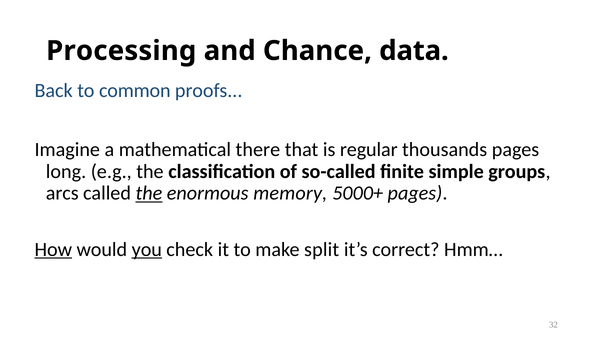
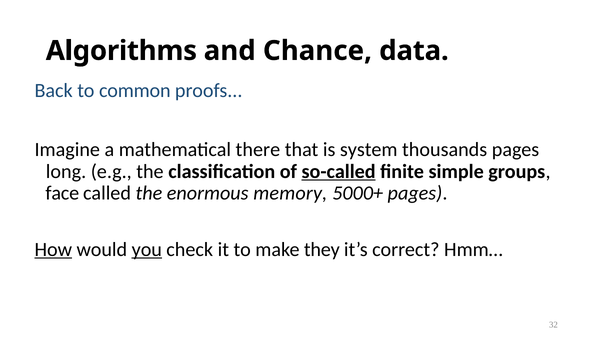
Processing: Processing -> Algorithms (121, 51)
regular: regular -> system (369, 150)
so-called underline: none -> present (339, 171)
arcs: arcs -> face (62, 193)
the underline: present -> none (149, 193)
split: split -> they (322, 249)
